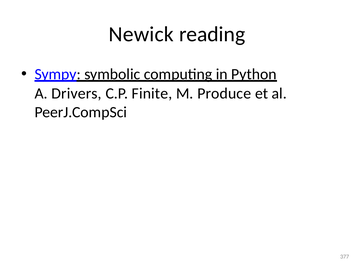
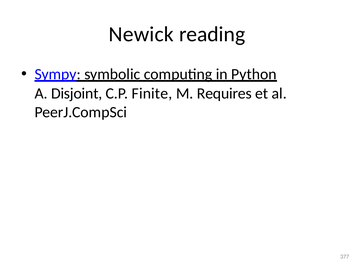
Drivers: Drivers -> Disjoint (77, 93)
Produce: Produce -> Requires (224, 93)
